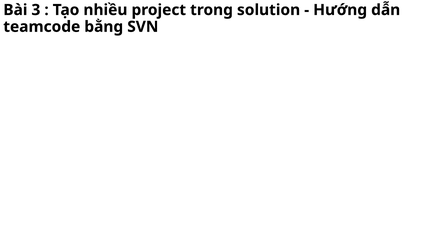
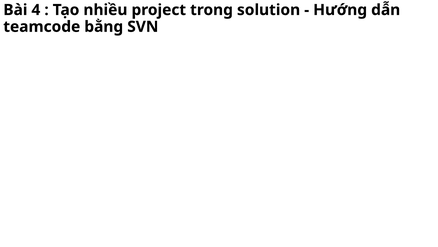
3: 3 -> 4 (36, 10)
